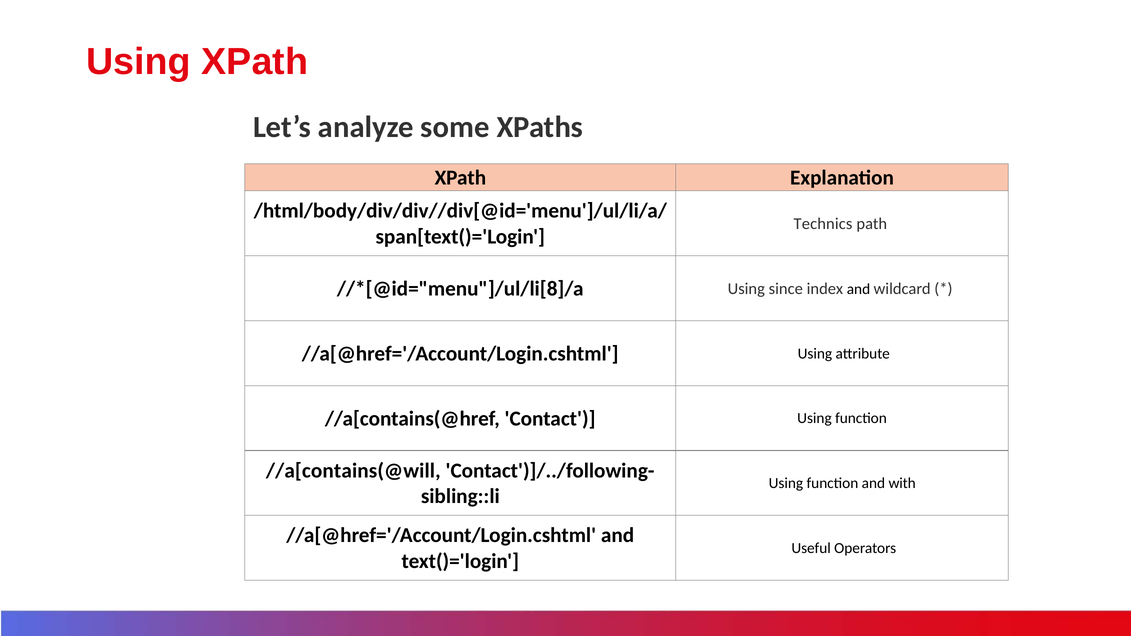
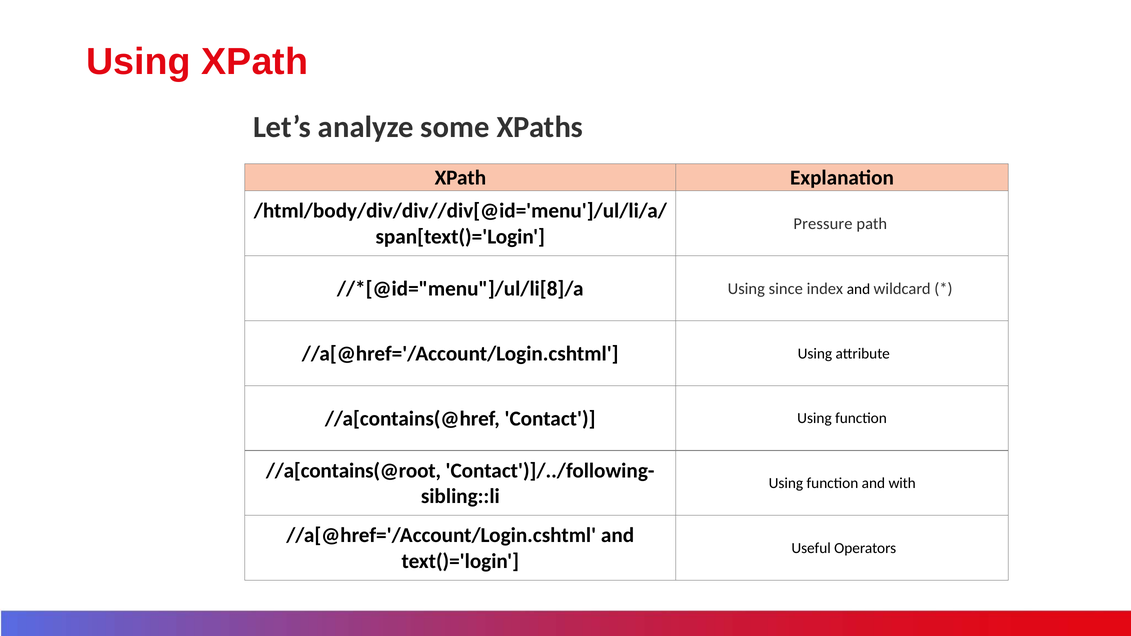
Technics: Technics -> Pressure (823, 224)
//a[contains(@will: //a[contains(@will -> //a[contains(@root (353, 471)
